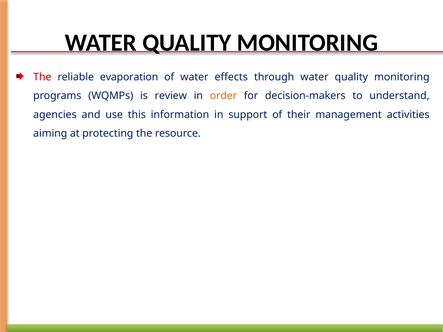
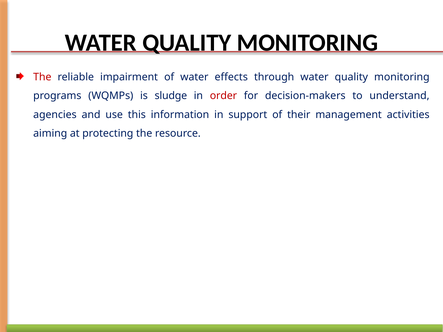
evaporation: evaporation -> impairment (129, 77)
review: review -> sludge (171, 96)
order colour: orange -> red (223, 96)
